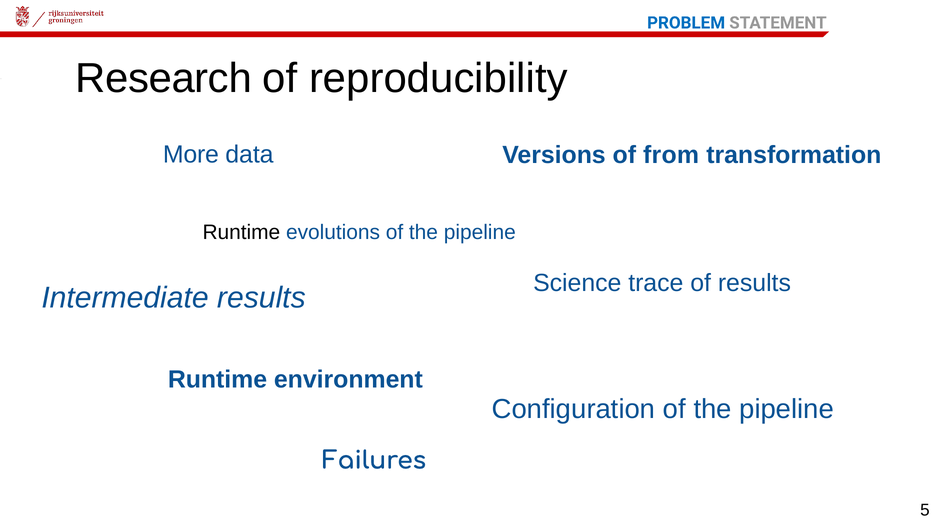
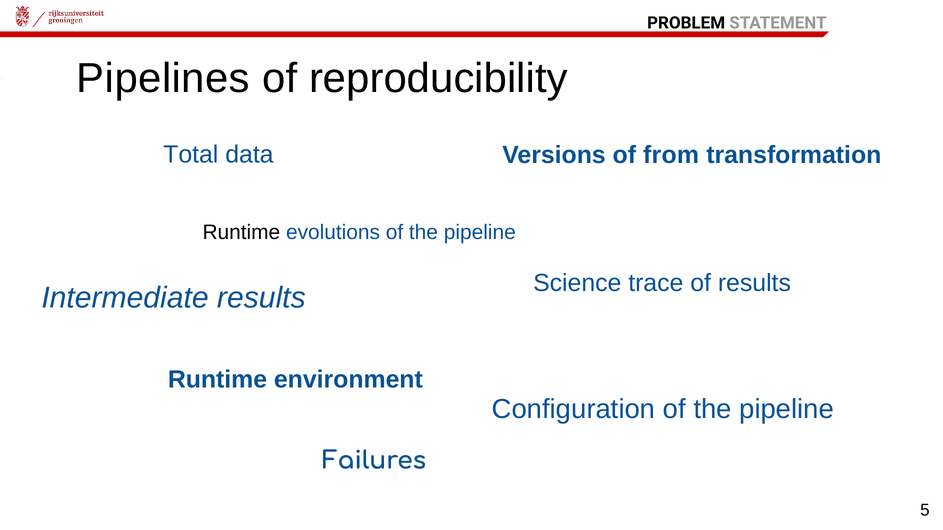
PROBLEM colour: blue -> black (686, 23)
Research: Research -> Pipelines (163, 79)
More: More -> Total (191, 155)
